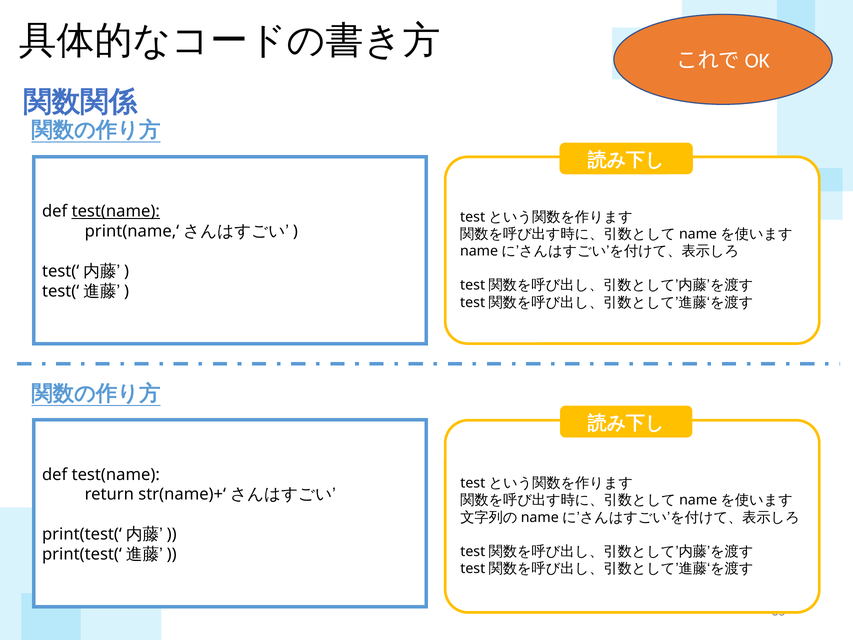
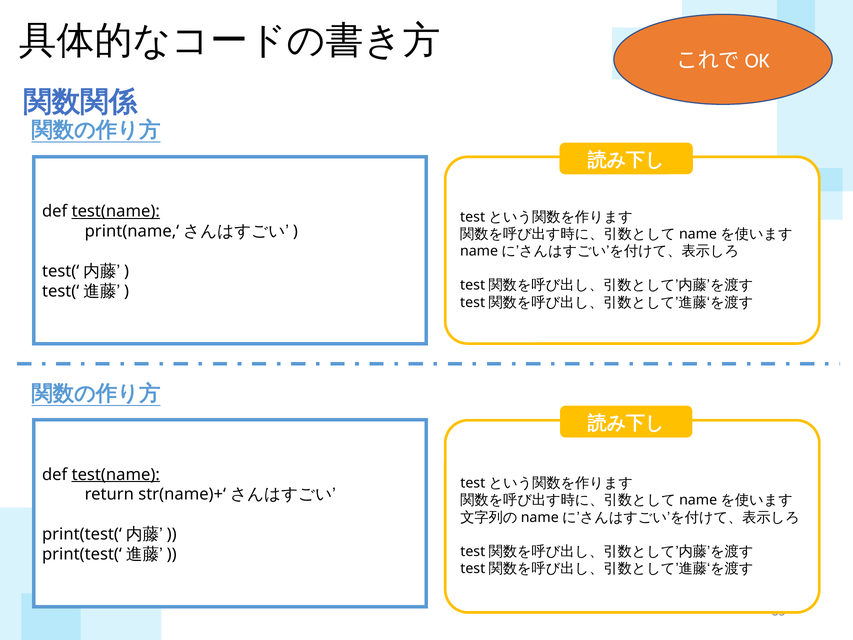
test(name underline: none -> present (116, 474)
